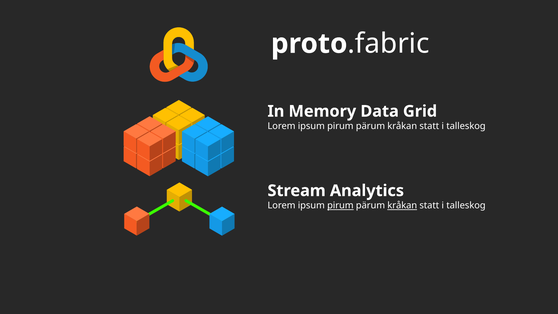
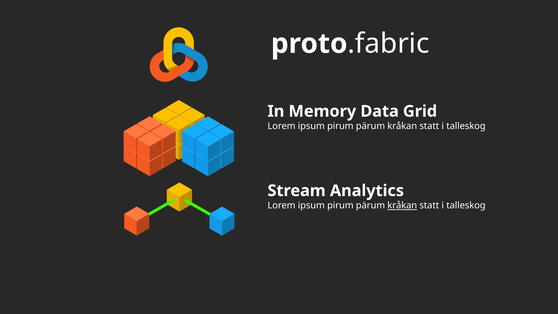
pirum underline: present -> none (340, 206)
